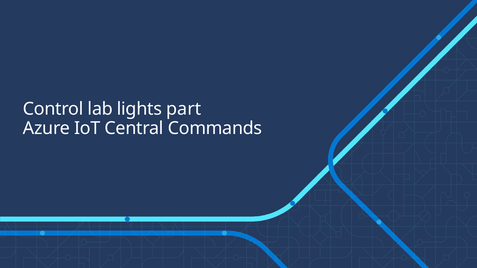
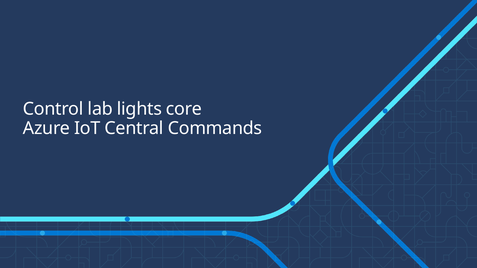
part: part -> core (184, 109)
